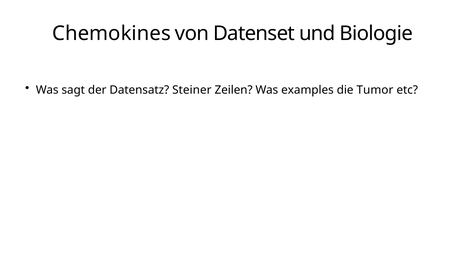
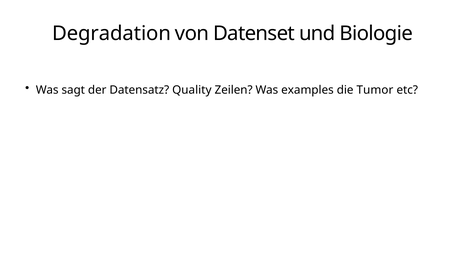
Chemokines: Chemokines -> Degradation (112, 34)
Steiner: Steiner -> Quality (192, 90)
